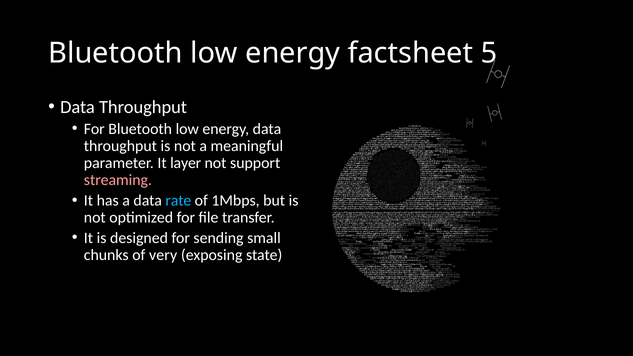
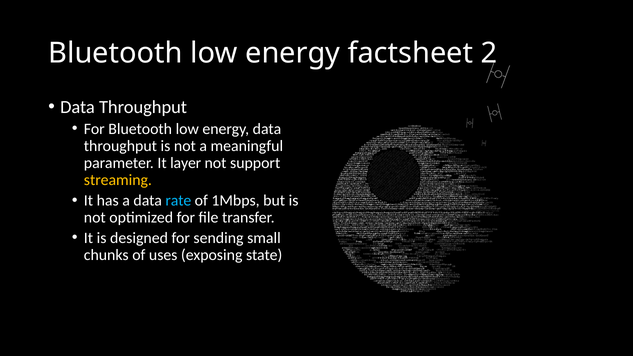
5: 5 -> 2 (489, 53)
streaming colour: pink -> yellow (118, 180)
very: very -> uses (163, 255)
